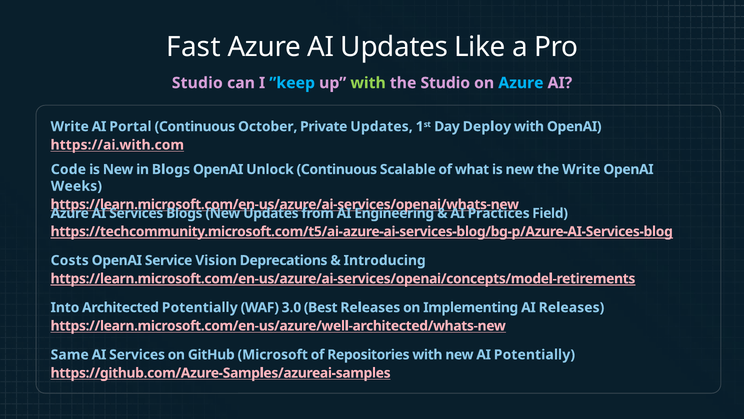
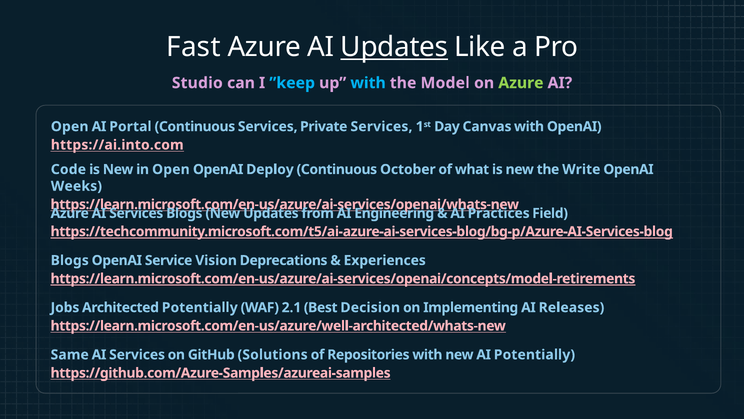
Updates underline: none -> present (394, 47)
with colour: light green -> light blue (368, 83)
the Studio: Studio -> Model (445, 83)
Azure colour: light blue -> light green (521, 83)
Write: Write -> Open (70, 126)
Continuous October: October -> Services (268, 126)
Private Updates: Updates -> Services (381, 126)
Deploy: Deploy -> Canvas (487, 126)
https://ai.with.com: https://ai.with.com -> https://ai.into.com (117, 145)
in Blogs: Blogs -> Open (171, 169)
Unlock: Unlock -> Deploy (270, 169)
Scalable: Scalable -> October (408, 169)
Costs: Costs -> Blogs (70, 260)
Introducing: Introducing -> Experiences (385, 260)
Into: Into -> Jobs (65, 307)
3.0: 3.0 -> 2.1 (291, 307)
Best Releases: Releases -> Decision (370, 307)
Microsoft: Microsoft -> Solutions (273, 354)
